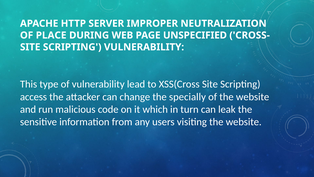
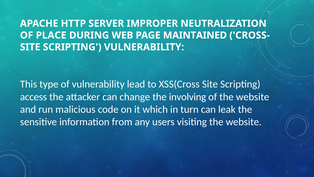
UNSPECIFIED: UNSPECIFIED -> MAINTAINED (195, 35)
specially: specially -> involving (188, 97)
